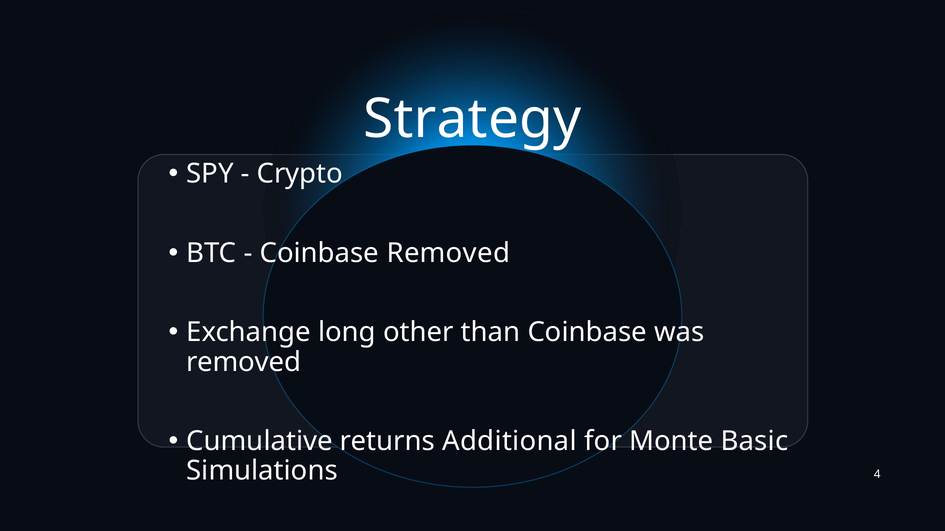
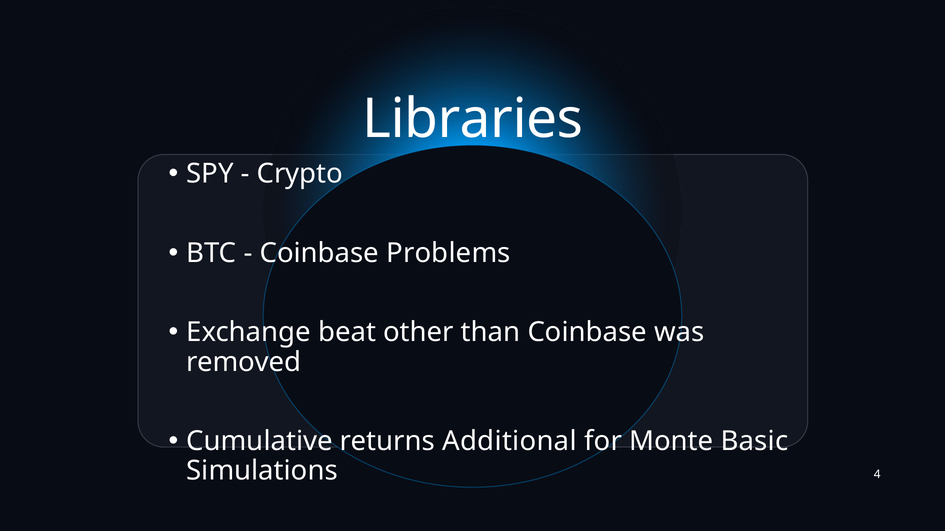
Strategy: Strategy -> Libraries (473, 119)
Coinbase Removed: Removed -> Problems (448, 253)
long: long -> beat (347, 333)
